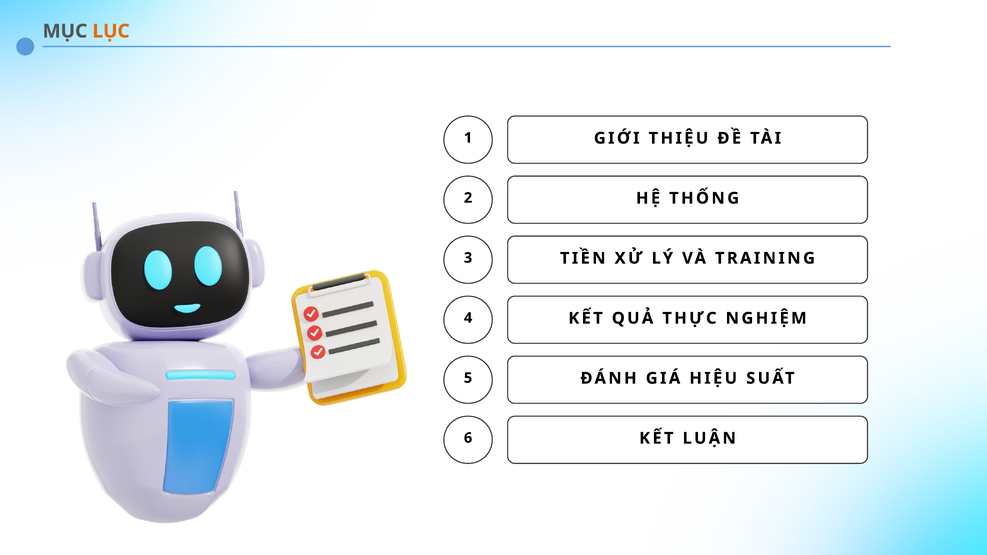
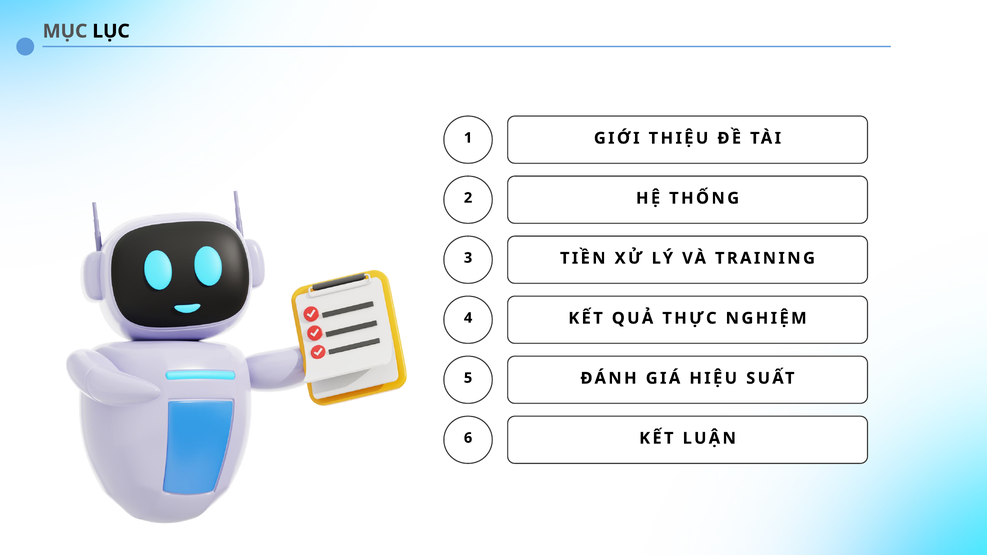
LỤC colour: orange -> black (111, 31)
